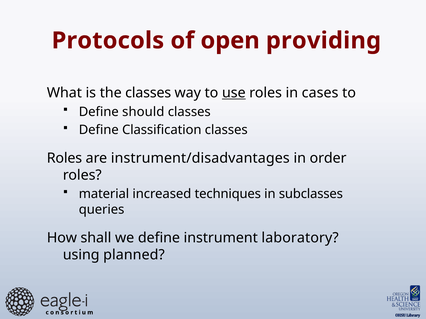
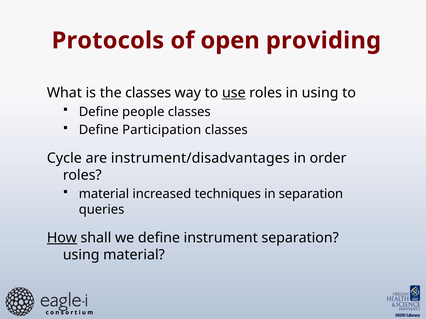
in cases: cases -> using (320, 93)
should: should -> people (143, 112)
Classification: Classification -> Participation (162, 130)
Roles: Roles -> Cycle (64, 158)
in subclasses: subclasses -> separation (311, 194)
How underline: none -> present (62, 238)
instrument laboratory: laboratory -> separation (300, 238)
using planned: planned -> material (134, 255)
